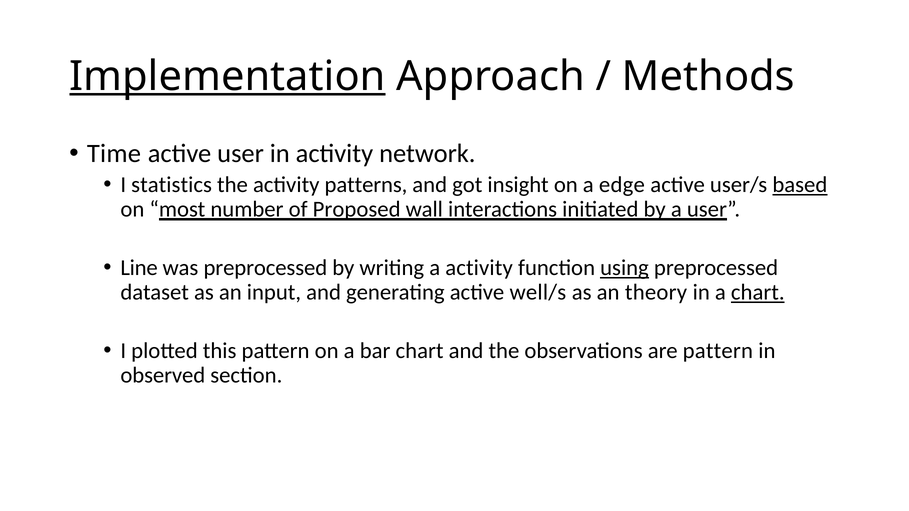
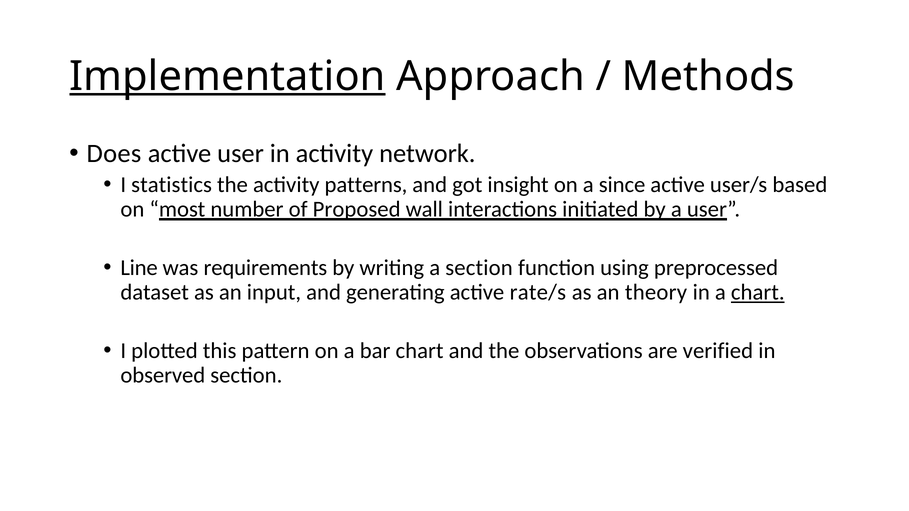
Time: Time -> Does (114, 154)
edge: edge -> since (622, 185)
based underline: present -> none (800, 185)
was preprocessed: preprocessed -> requirements (265, 268)
a activity: activity -> section (479, 268)
using underline: present -> none (625, 268)
well/s: well/s -> rate/s (538, 293)
are pattern: pattern -> verified (718, 351)
